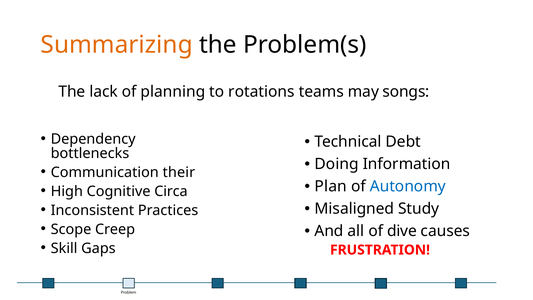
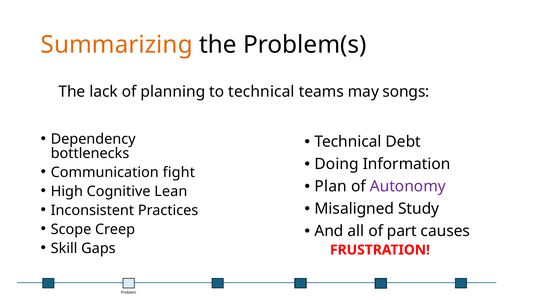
to rotations: rotations -> technical (261, 92)
their: their -> fight (179, 172)
Autonomy colour: blue -> purple (408, 186)
Circa: Circa -> Lean (171, 191)
dive: dive -> part (402, 231)
